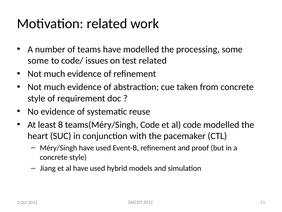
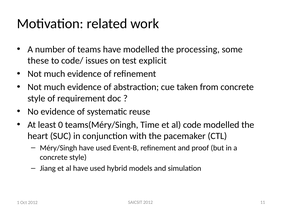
some: some -> these (38, 61)
test related: related -> explicit (153, 61)
8: 8 -> 0 (60, 124)
teams(Méry/Singh Code: Code -> Time (150, 124)
